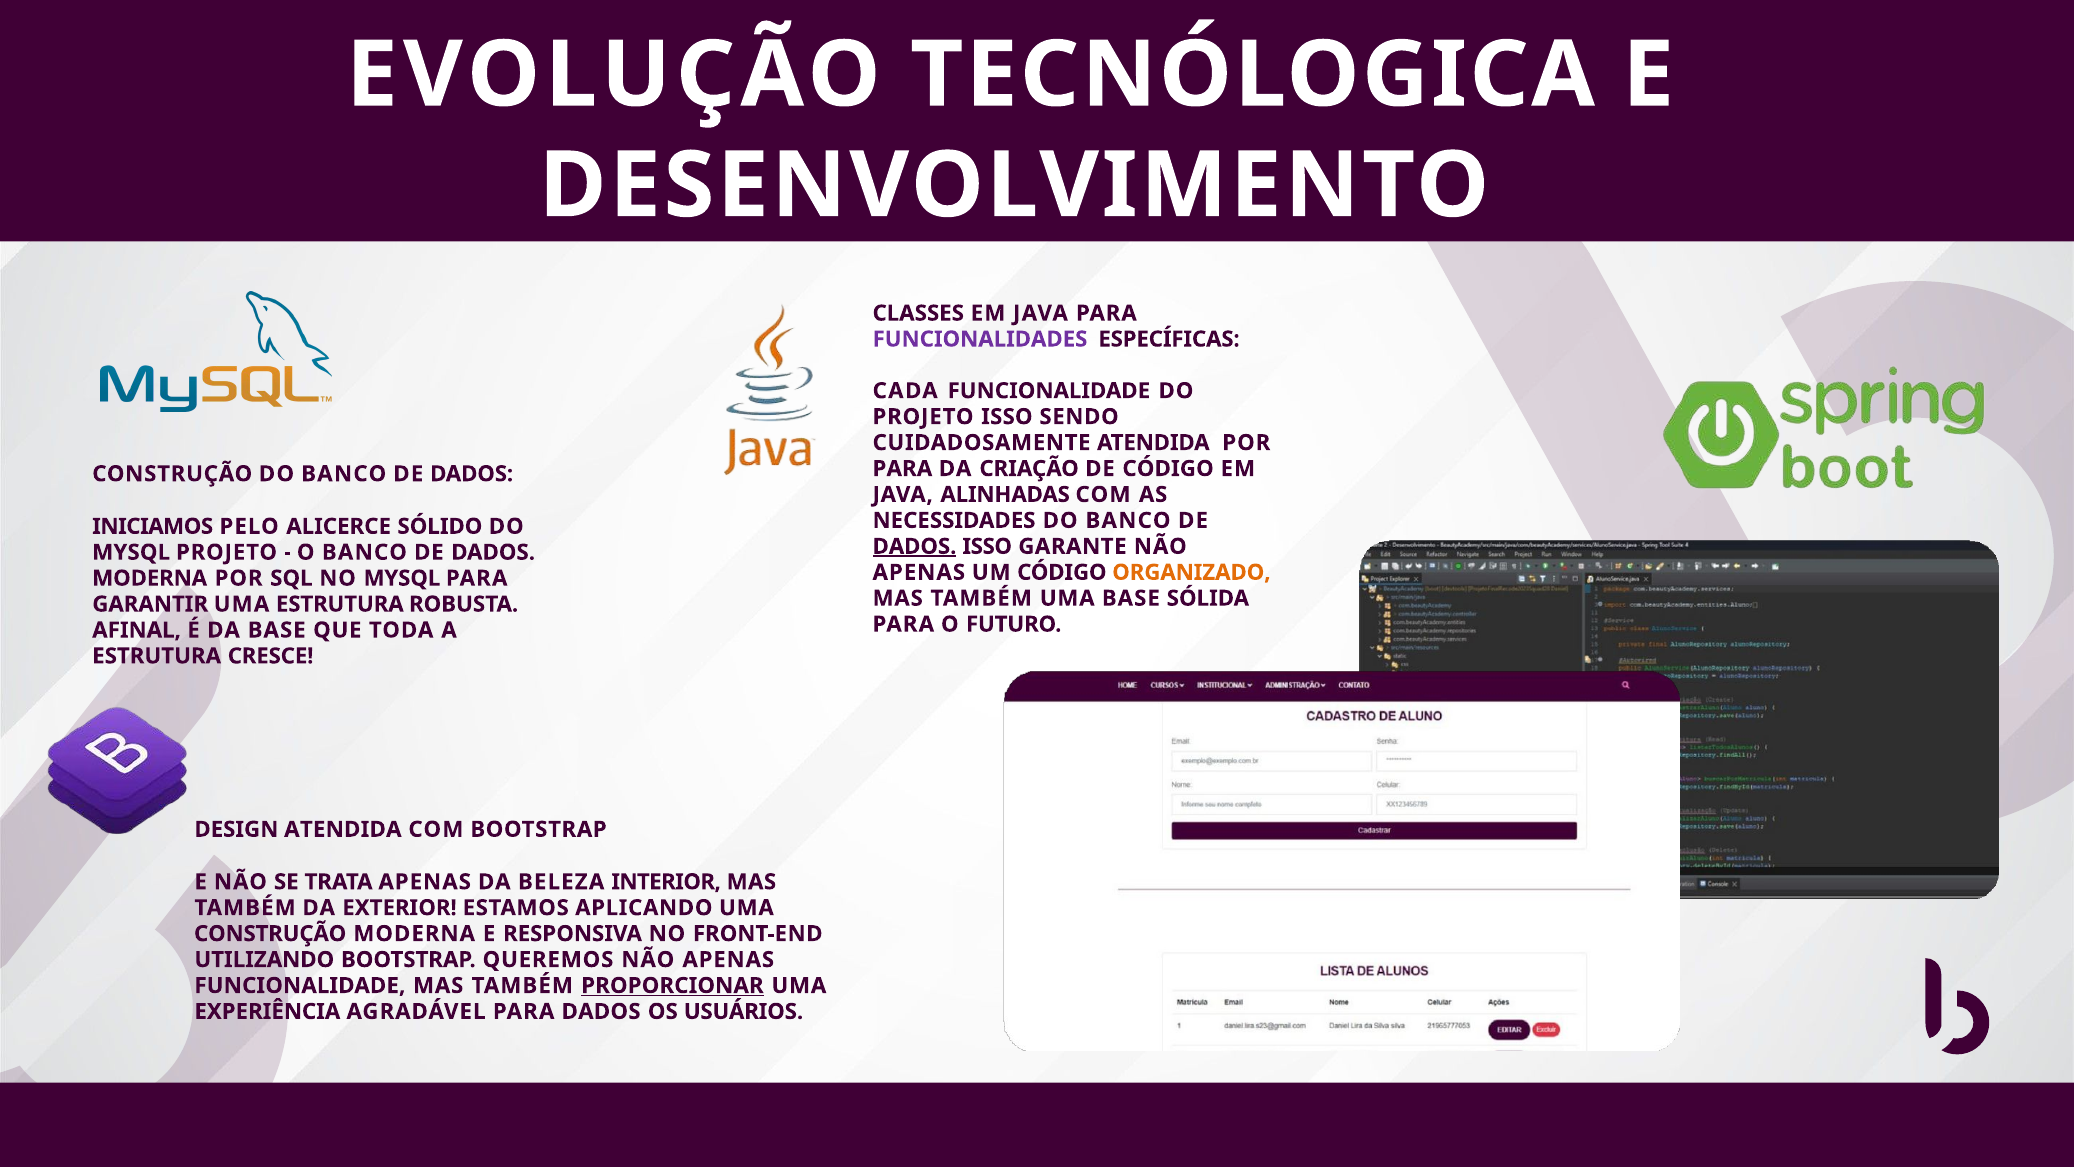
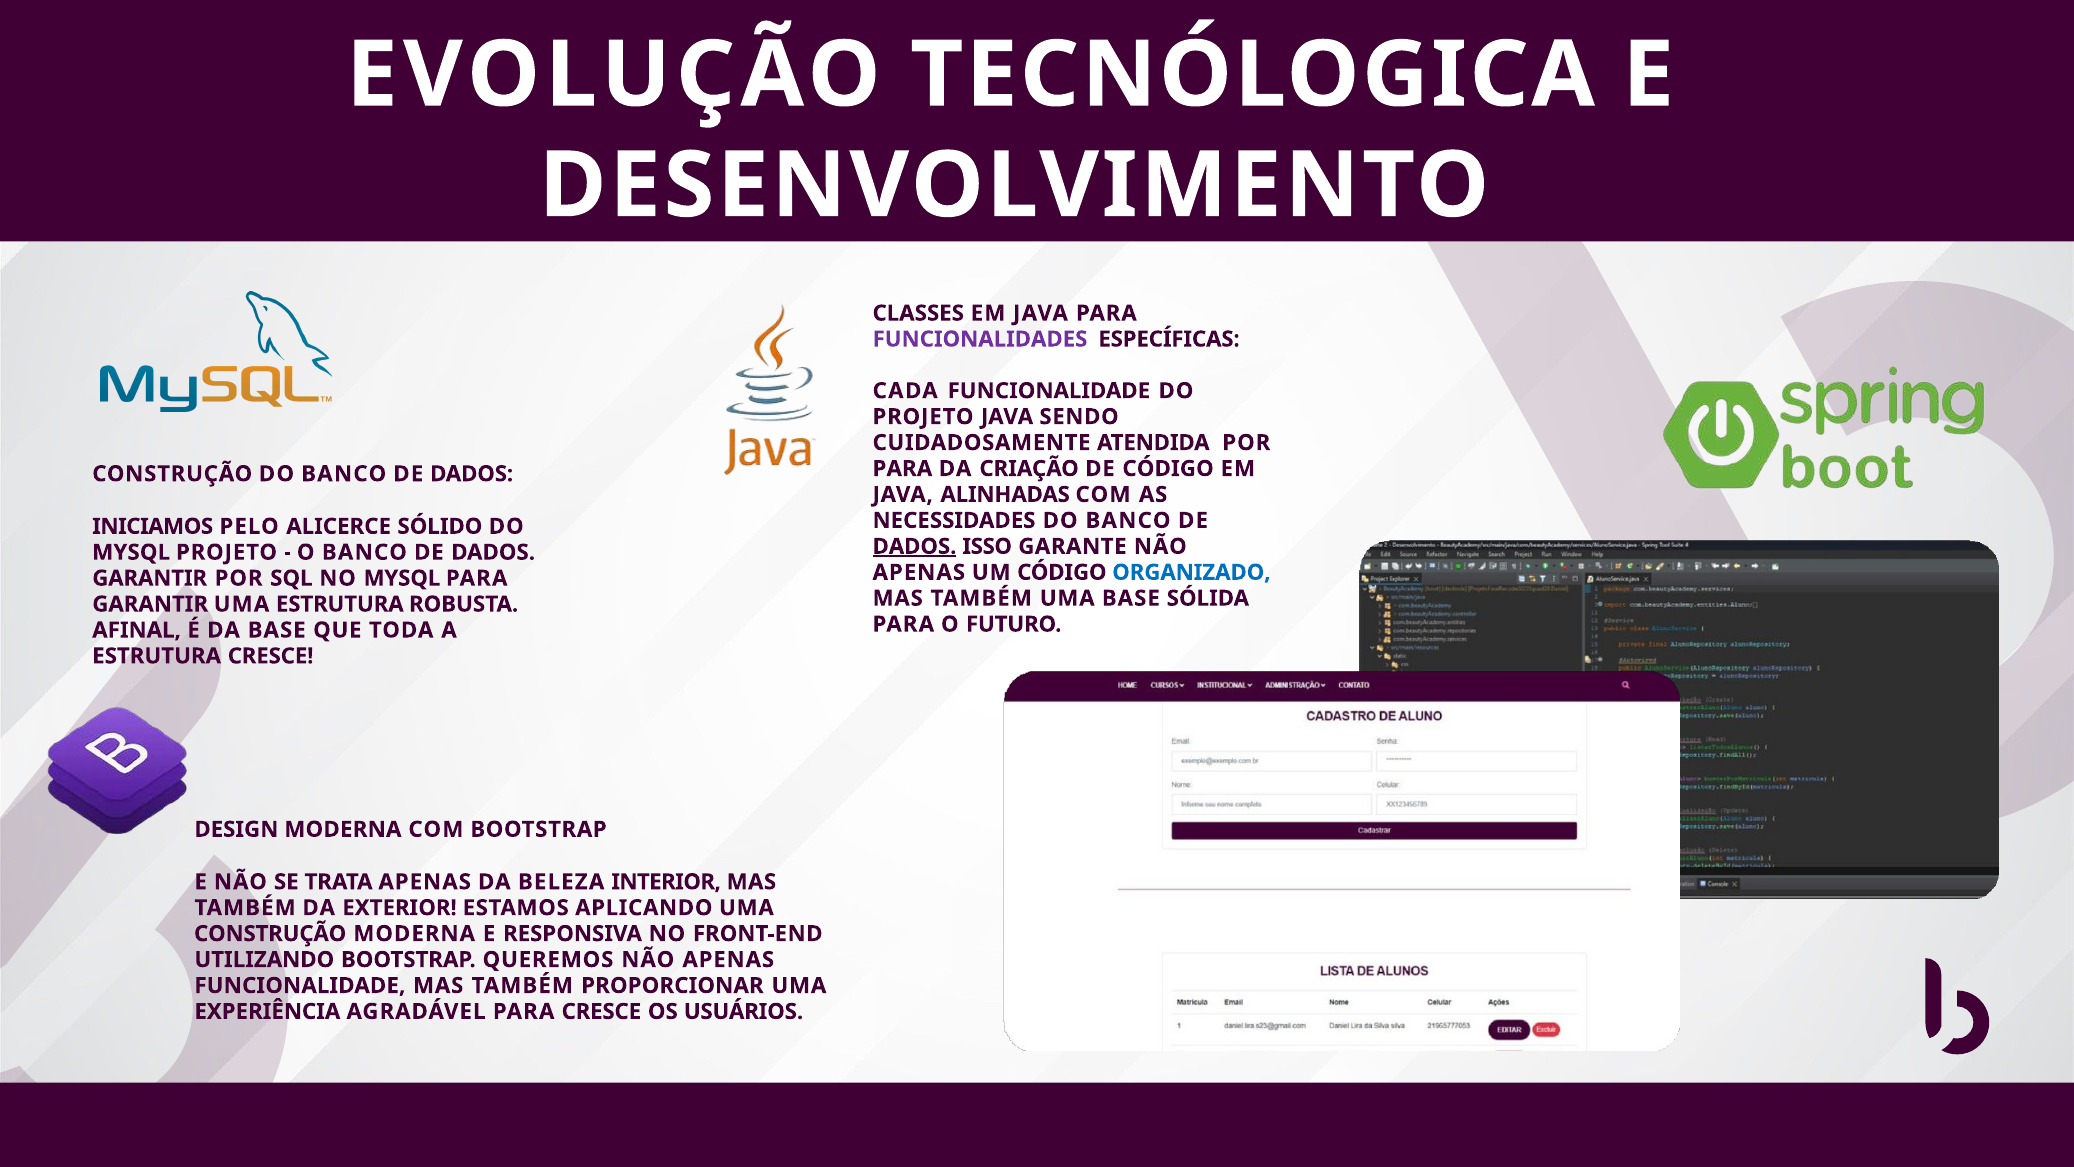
PROJETO ISSO: ISSO -> JAVA (1007, 417)
ORGANIZADO colour: orange -> blue (1191, 572)
MODERNA: MODERNA -> GARANTIR (150, 578)
DESIGN ATENDIDA: ATENDIDA -> MODERNA (343, 829)
PROPORCIONAR underline: present -> none (672, 985)
PARA DADOS: DADOS -> CRESCE (601, 1011)
